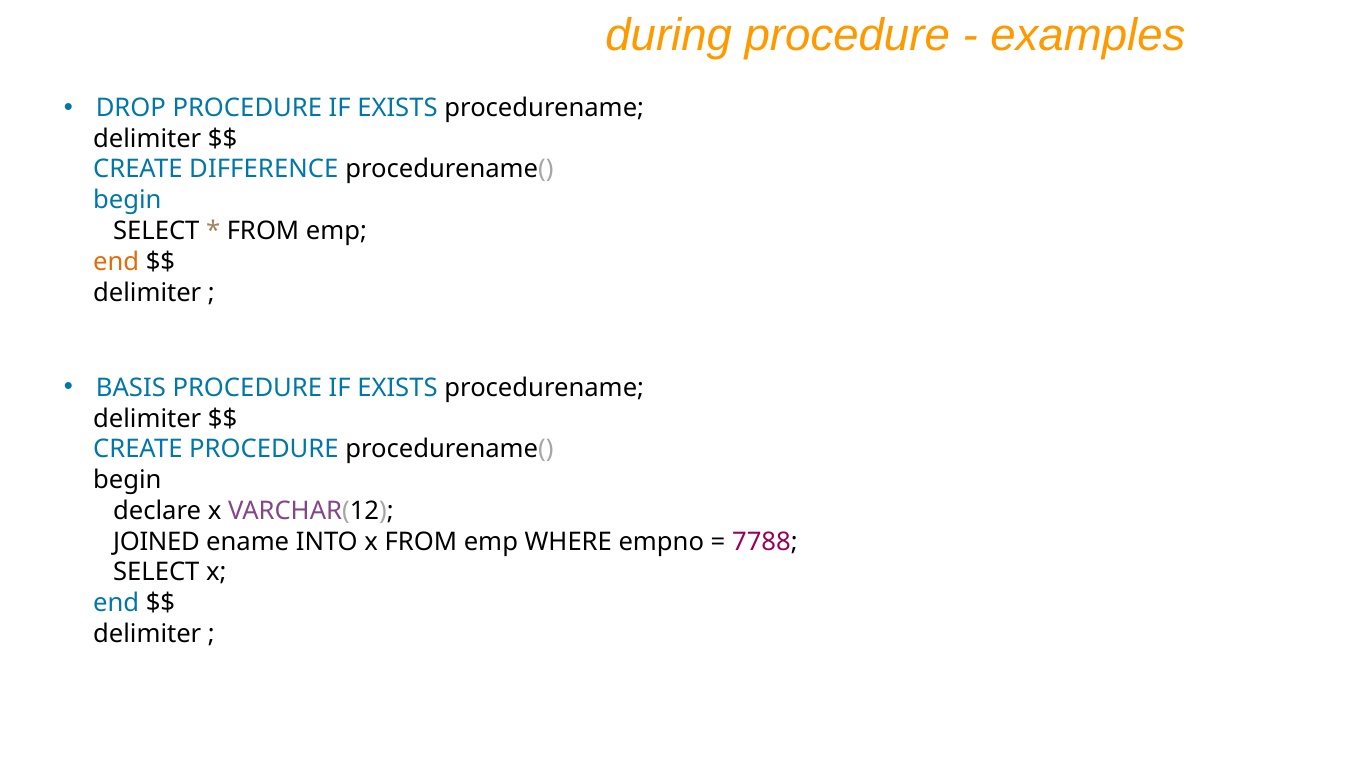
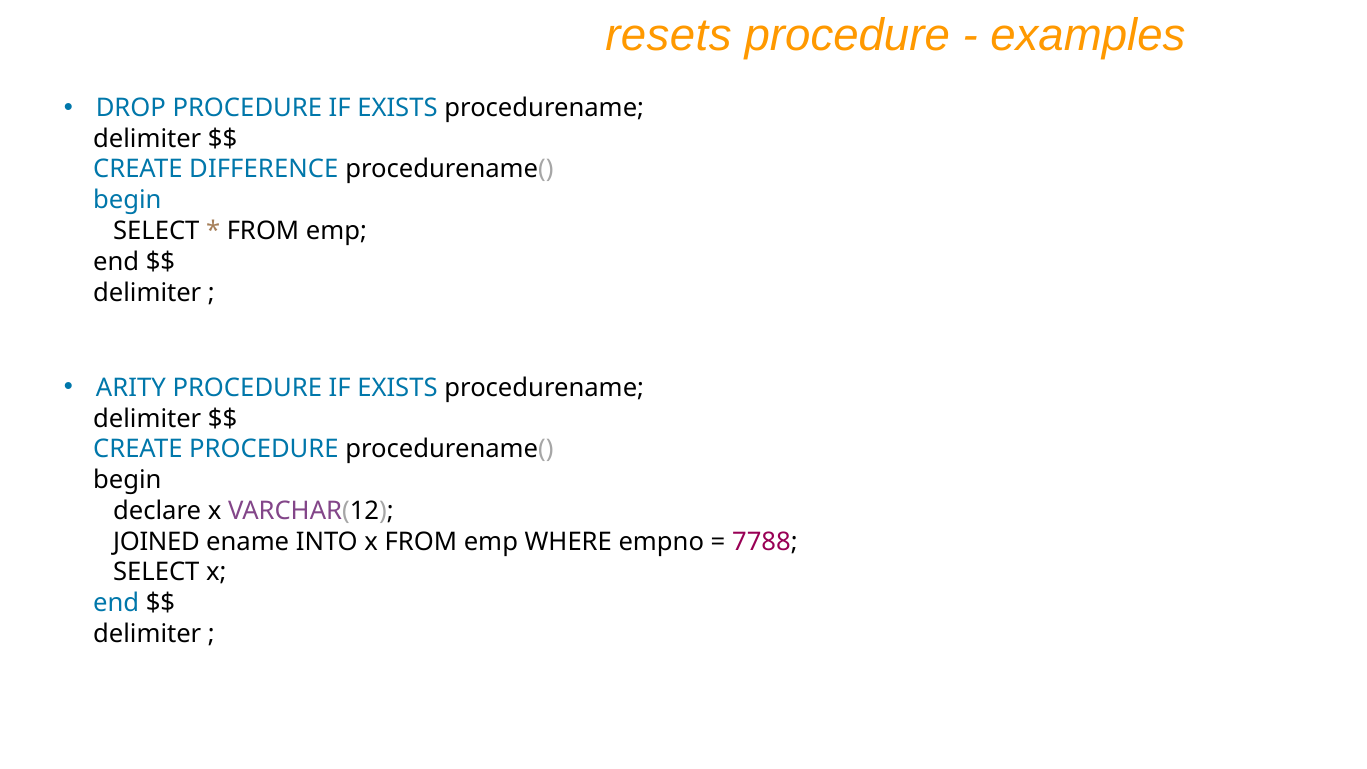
during: during -> resets (668, 36)
end colour: orange -> black (116, 262)
BASIS: BASIS -> ARITY (131, 388)
